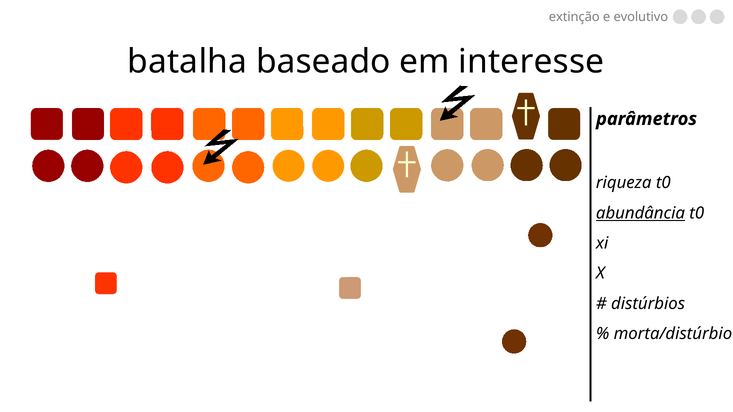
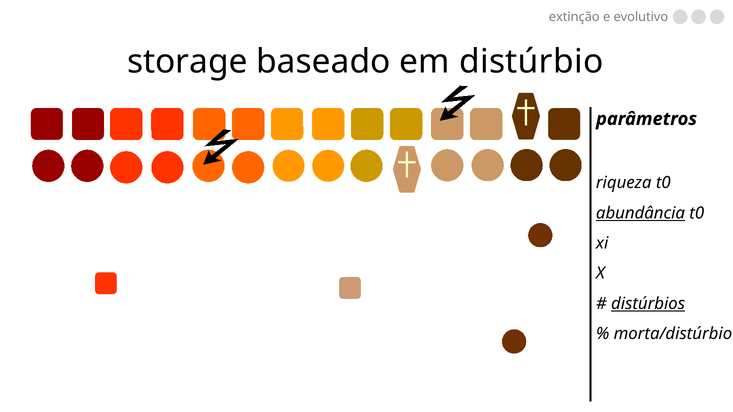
batalha: batalha -> storage (187, 62)
interesse: interesse -> distúrbio (531, 62)
distúrbios underline: none -> present (648, 304)
